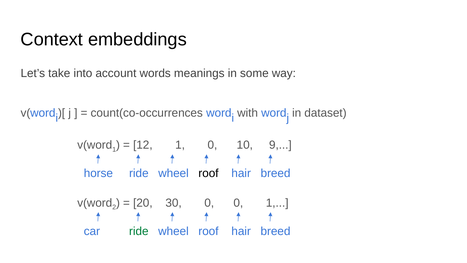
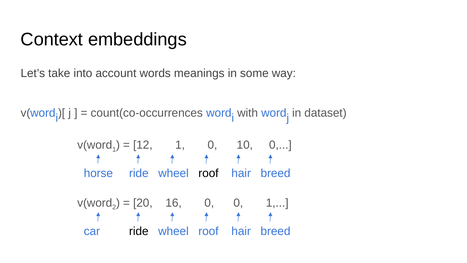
10 9: 9 -> 0 (280, 145)
30: 30 -> 16 (174, 203)
ride colour: green -> black (139, 231)
